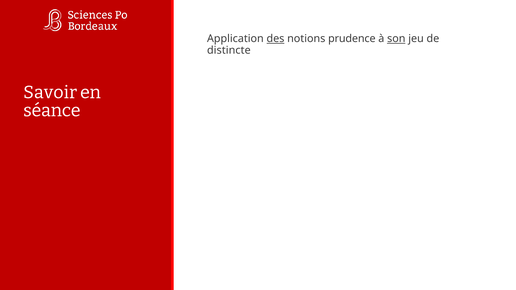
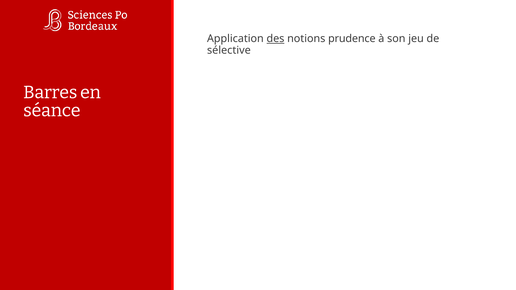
son underline: present -> none (396, 39)
distincte: distincte -> sélective (229, 50)
Savoir: Savoir -> Barres (50, 92)
